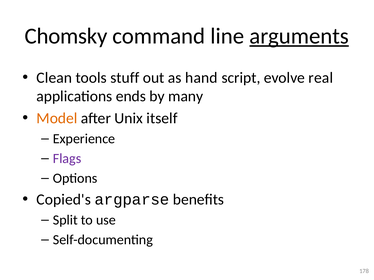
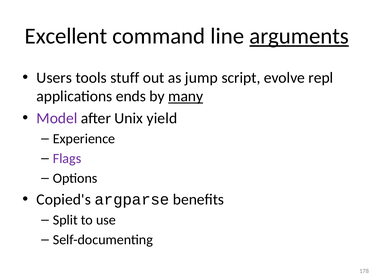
Chomsky: Chomsky -> Excellent (66, 36)
Clean: Clean -> Users (54, 78)
hand: hand -> jump (201, 78)
real: real -> repl (321, 78)
many underline: none -> present (186, 96)
Model colour: orange -> purple (57, 118)
itself: itself -> yield (162, 118)
